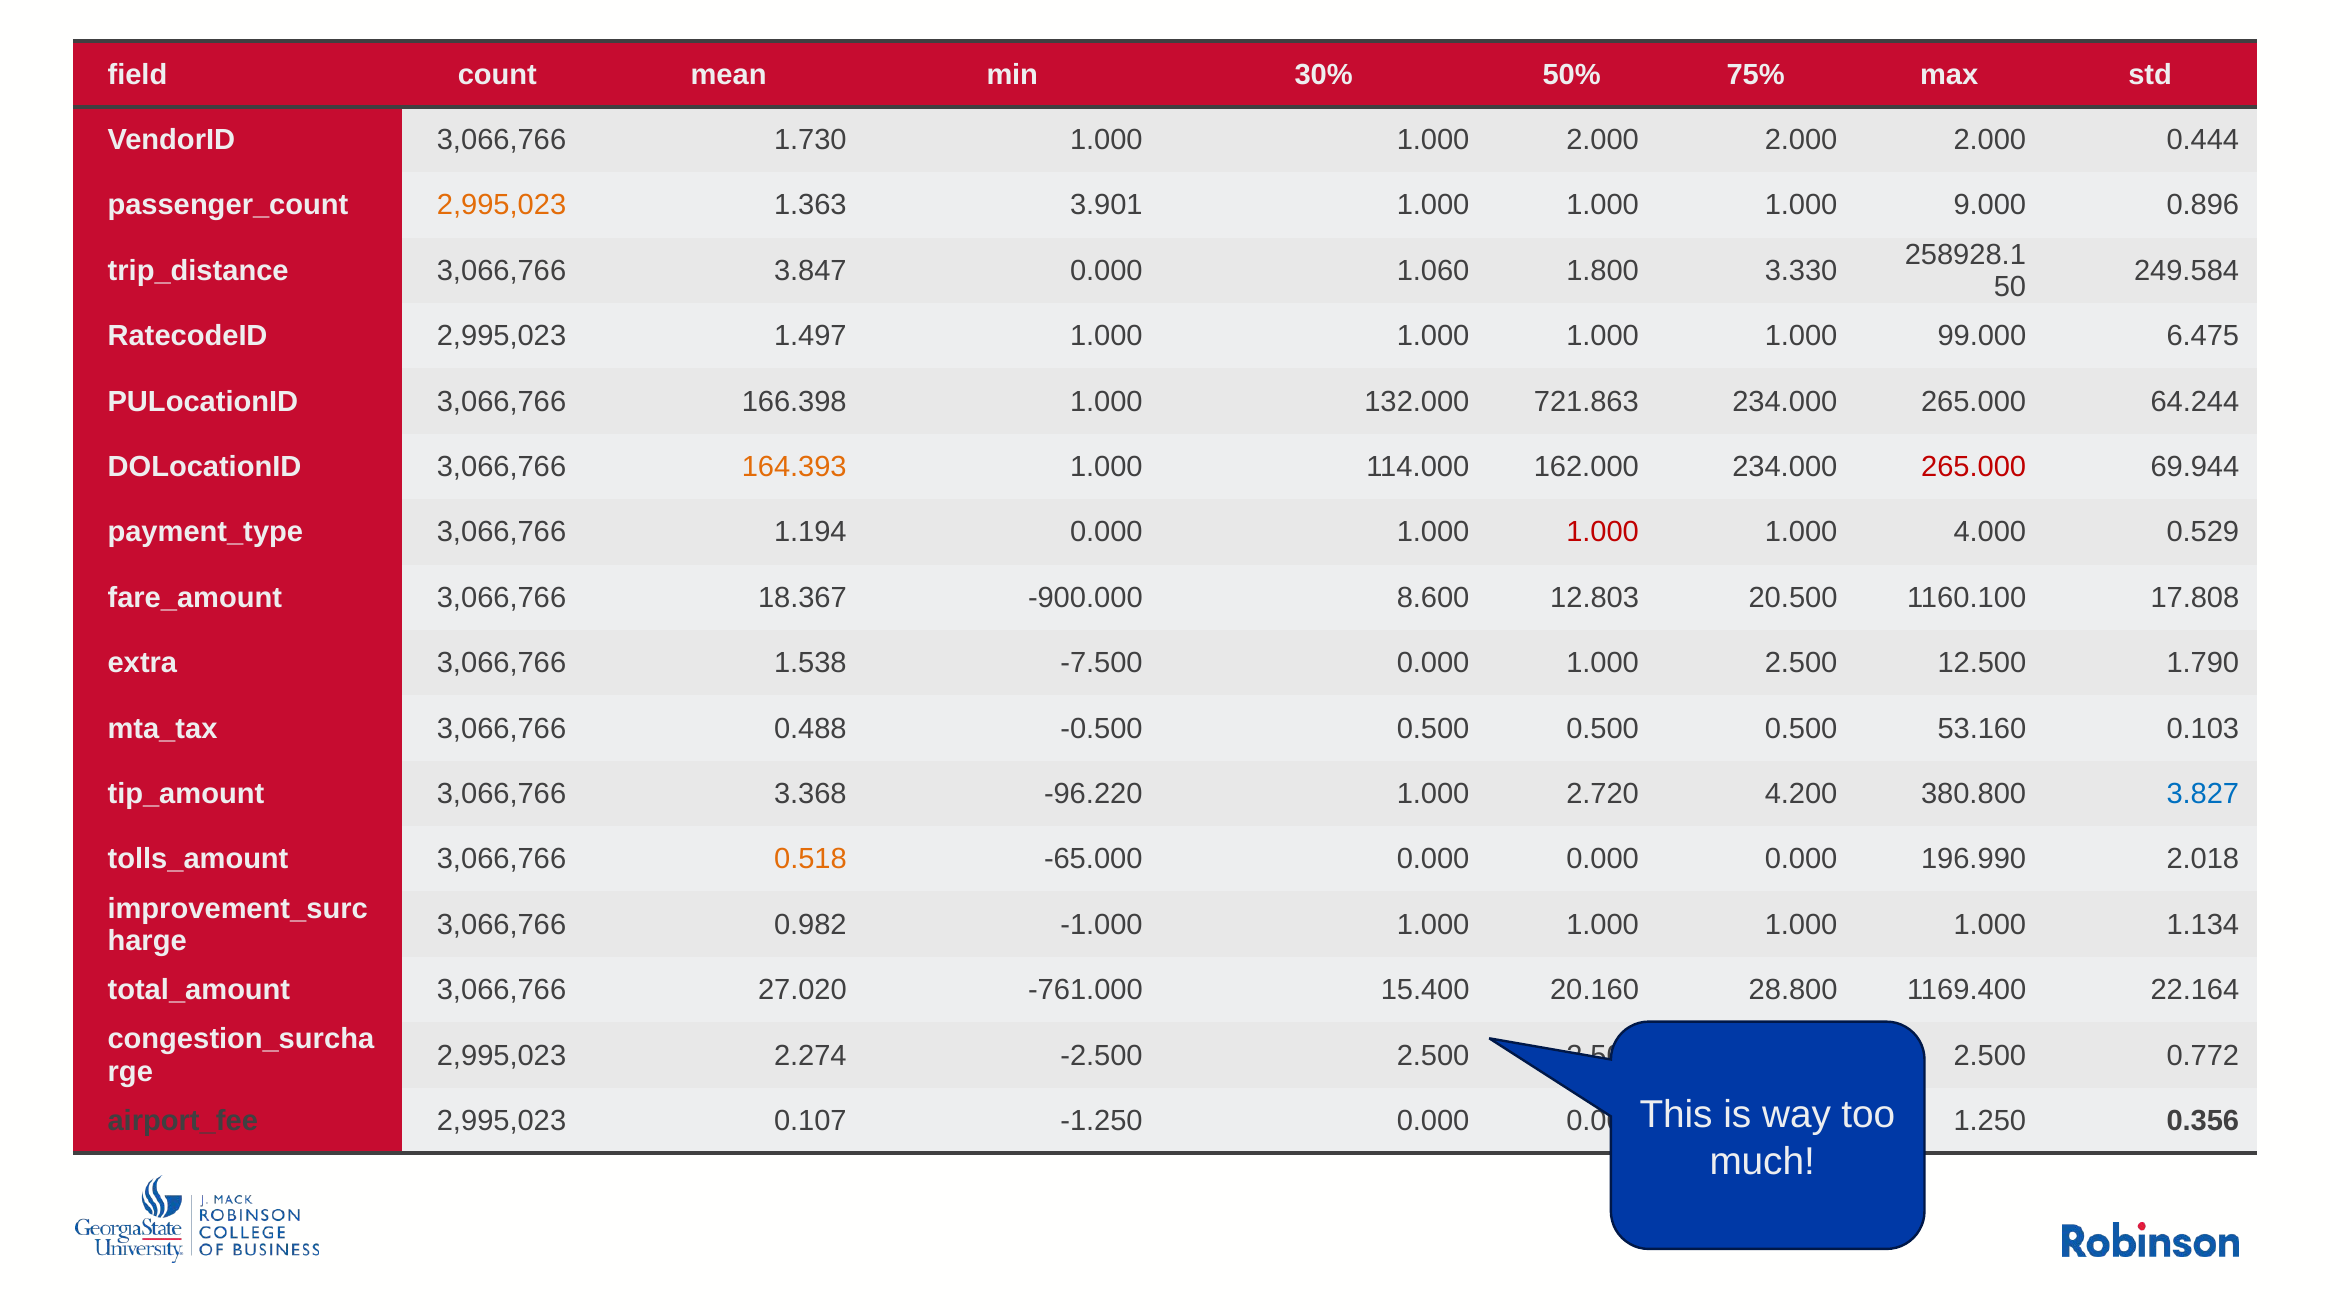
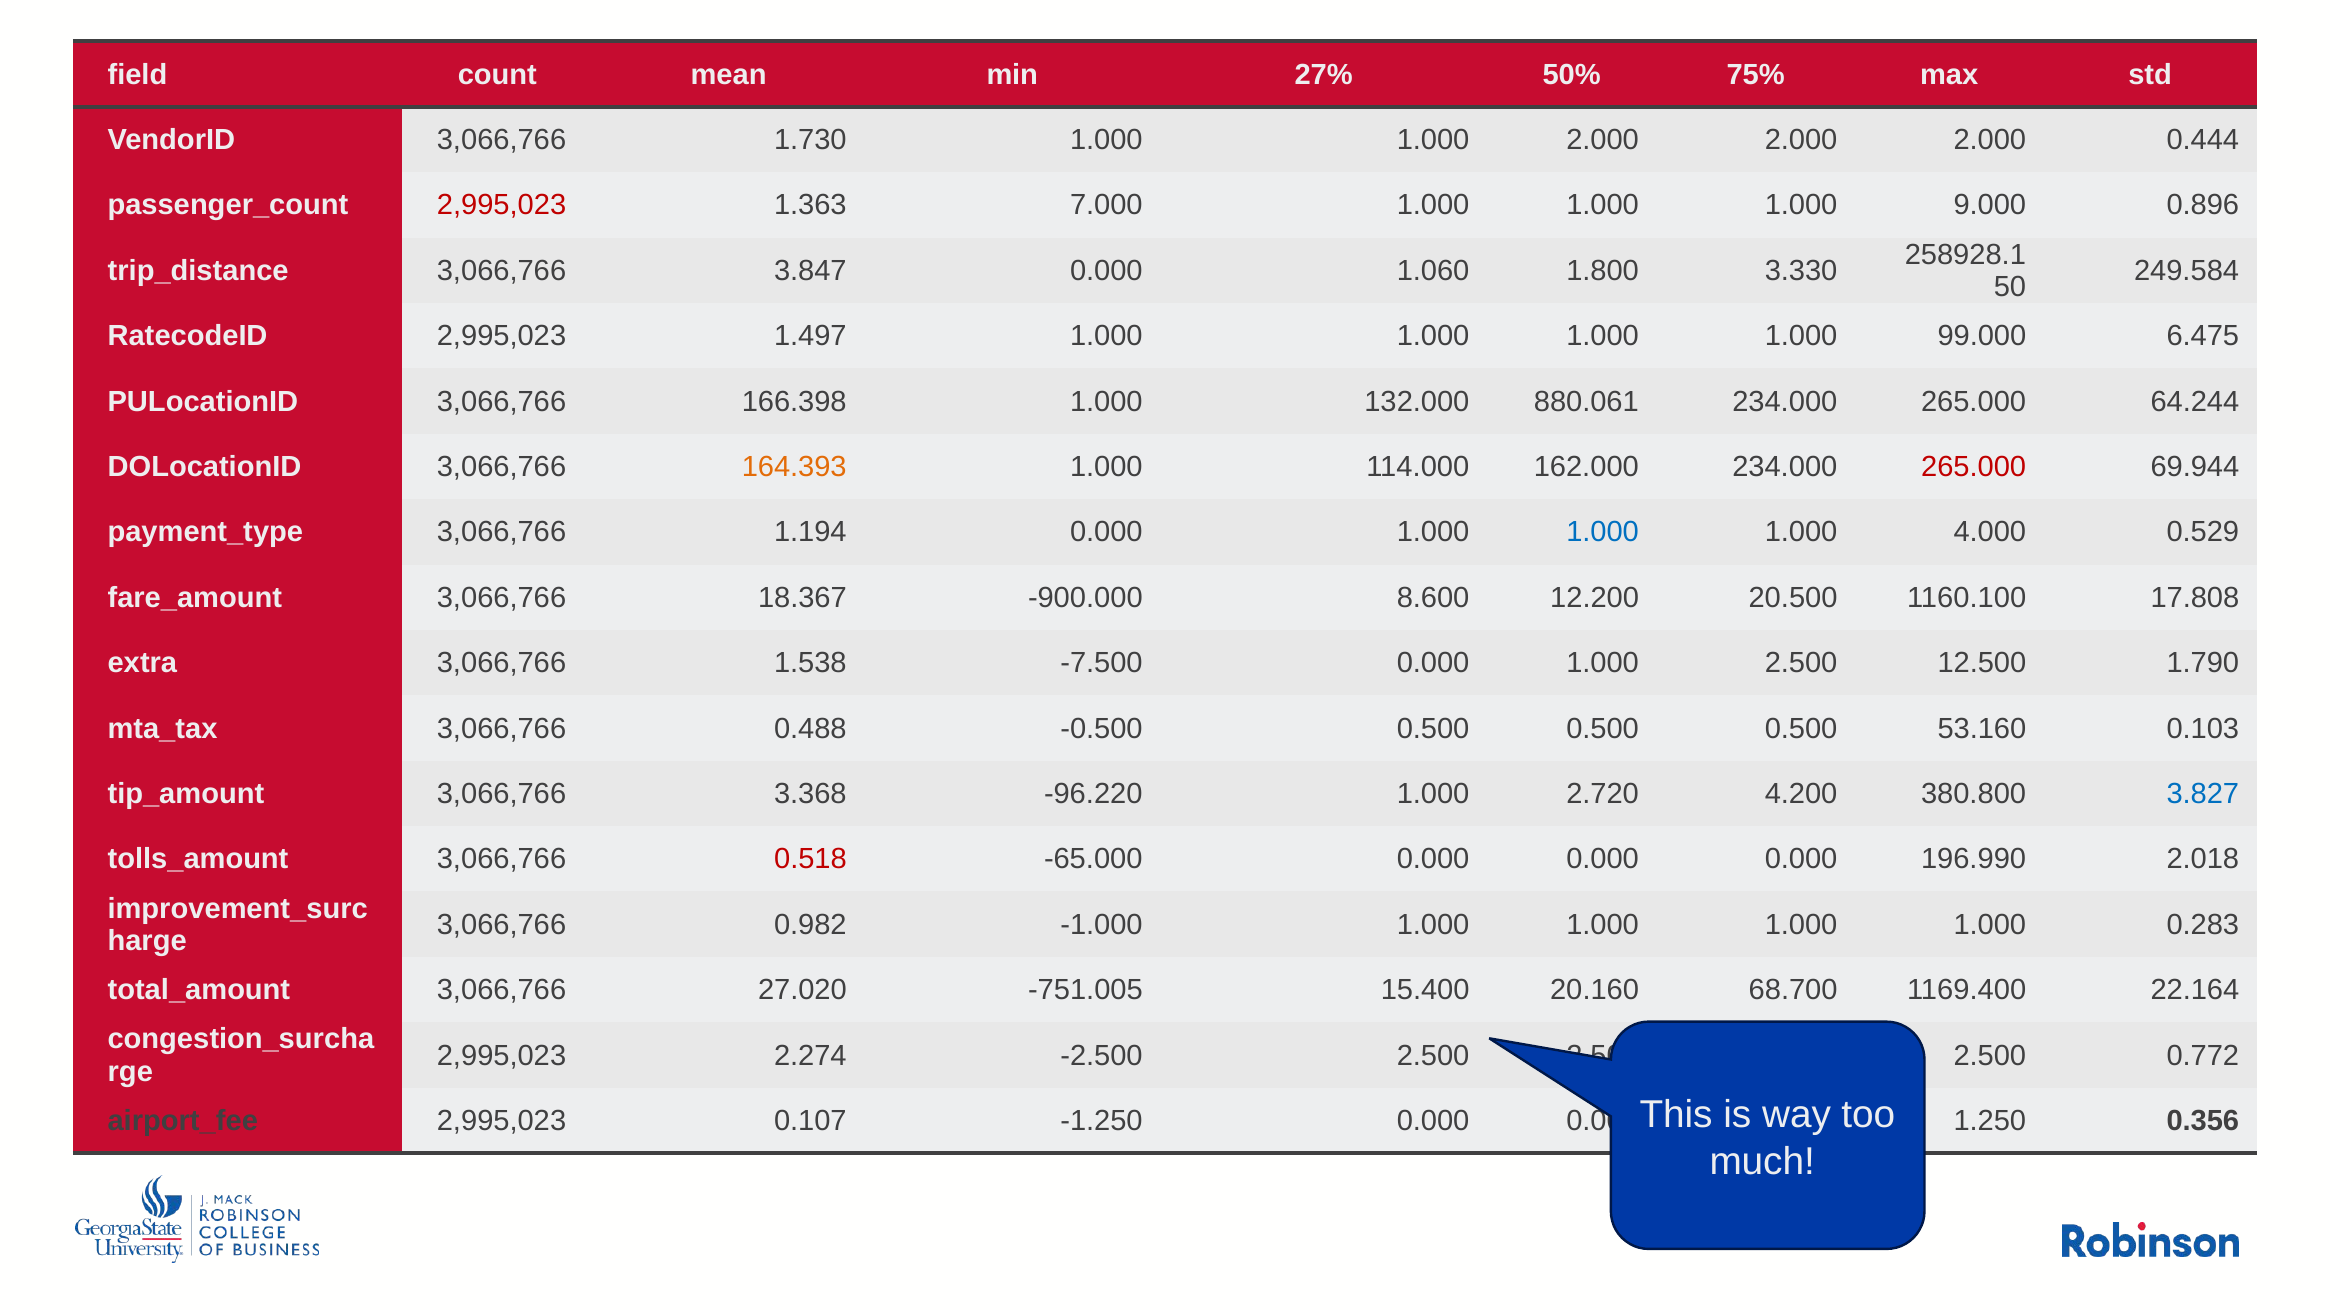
30%: 30% -> 27% (1324, 75)
2,995,023 colour: orange -> red (502, 205)
3.901: 3.901 -> 7.000 (1106, 205)
721.863: 721.863 -> 880.061 (1586, 402)
1.000 colour: red -> blue (1603, 533)
12.803: 12.803 -> 12.200 (1595, 598)
0.518 colour: orange -> red (810, 860)
1.134: 1.134 -> 0.283 (2203, 925)
-761.000: -761.000 -> -751.005 (1085, 991)
28.800: 28.800 -> 68.700 (1793, 991)
